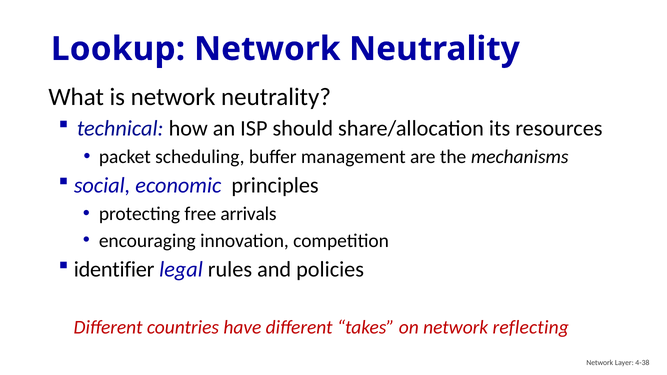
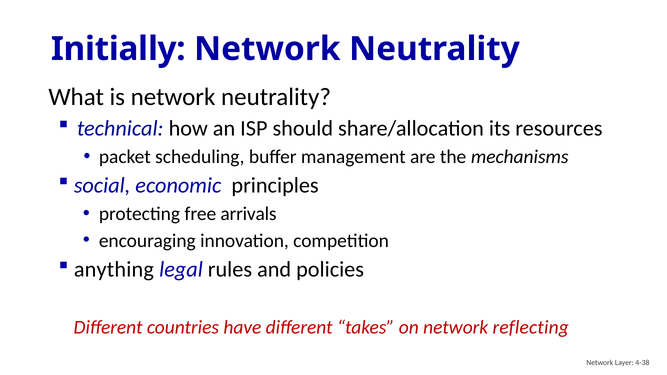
Lookup: Lookup -> Initially (118, 49)
identifier: identifier -> anything (114, 269)
